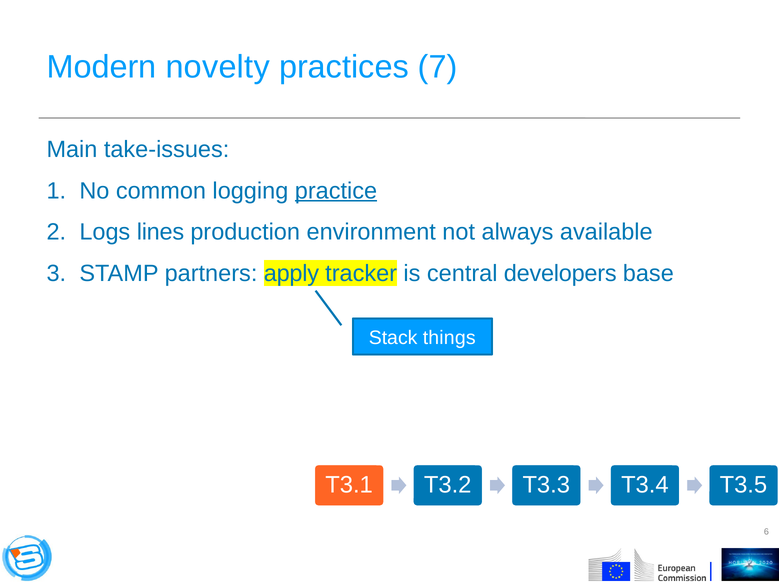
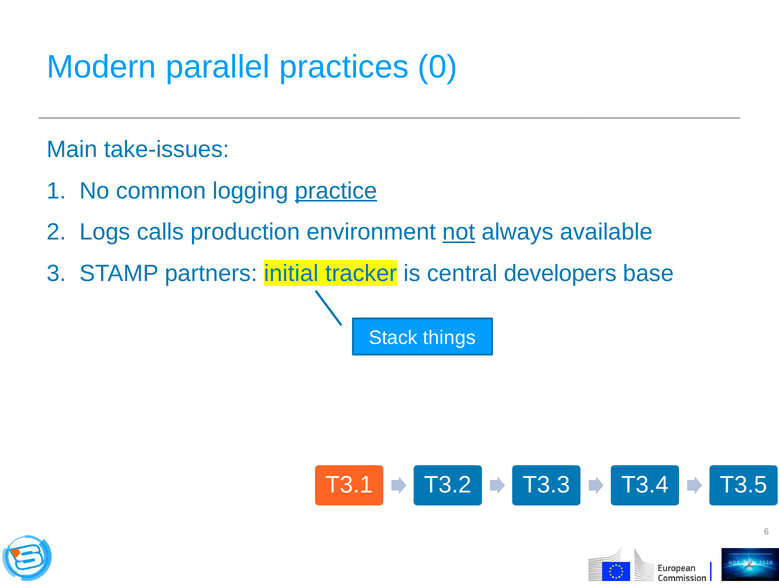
novelty: novelty -> parallel (218, 67)
7: 7 -> 0 (438, 67)
lines: lines -> calls (160, 232)
not underline: none -> present (459, 232)
apply: apply -> initial (291, 273)
